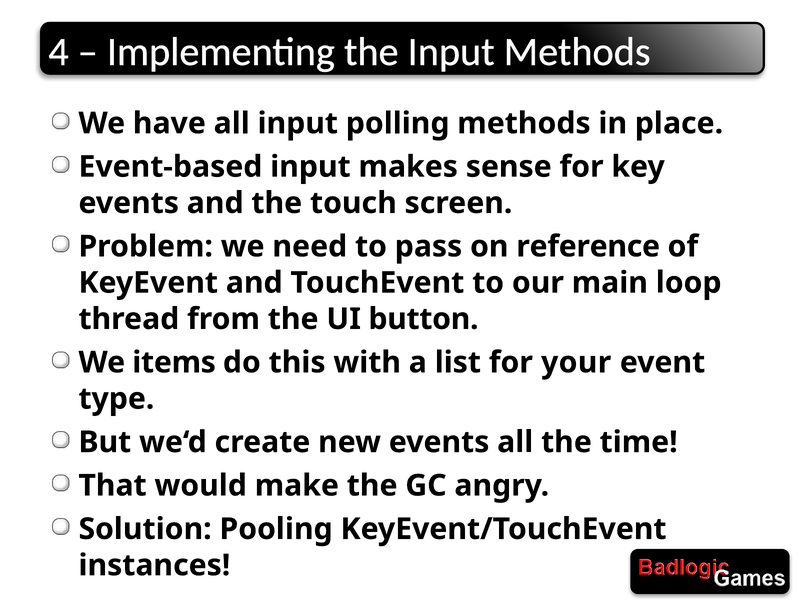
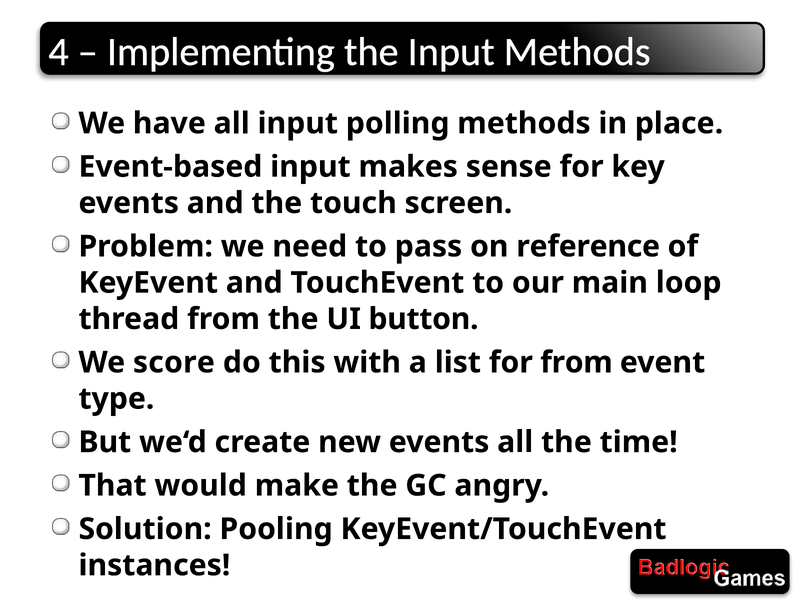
items: items -> score (174, 362)
for your: your -> from (576, 362)
